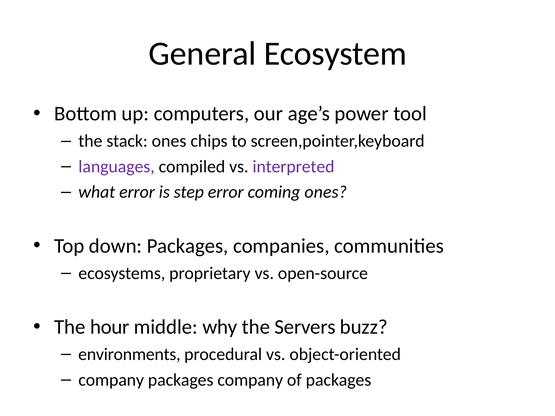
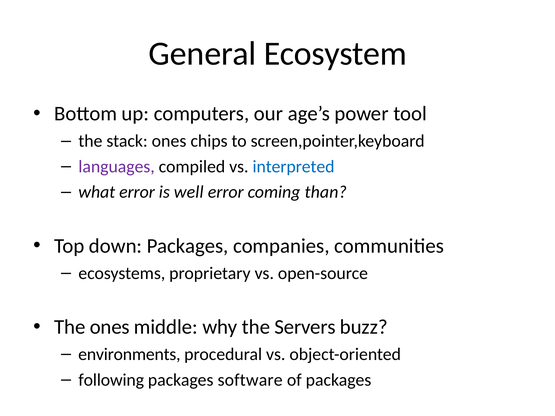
interpreted colour: purple -> blue (293, 167)
step: step -> well (189, 192)
coming ones: ones -> than (326, 192)
The hour: hour -> ones (110, 327)
company: company -> following (111, 380)
packages company: company -> software (250, 380)
